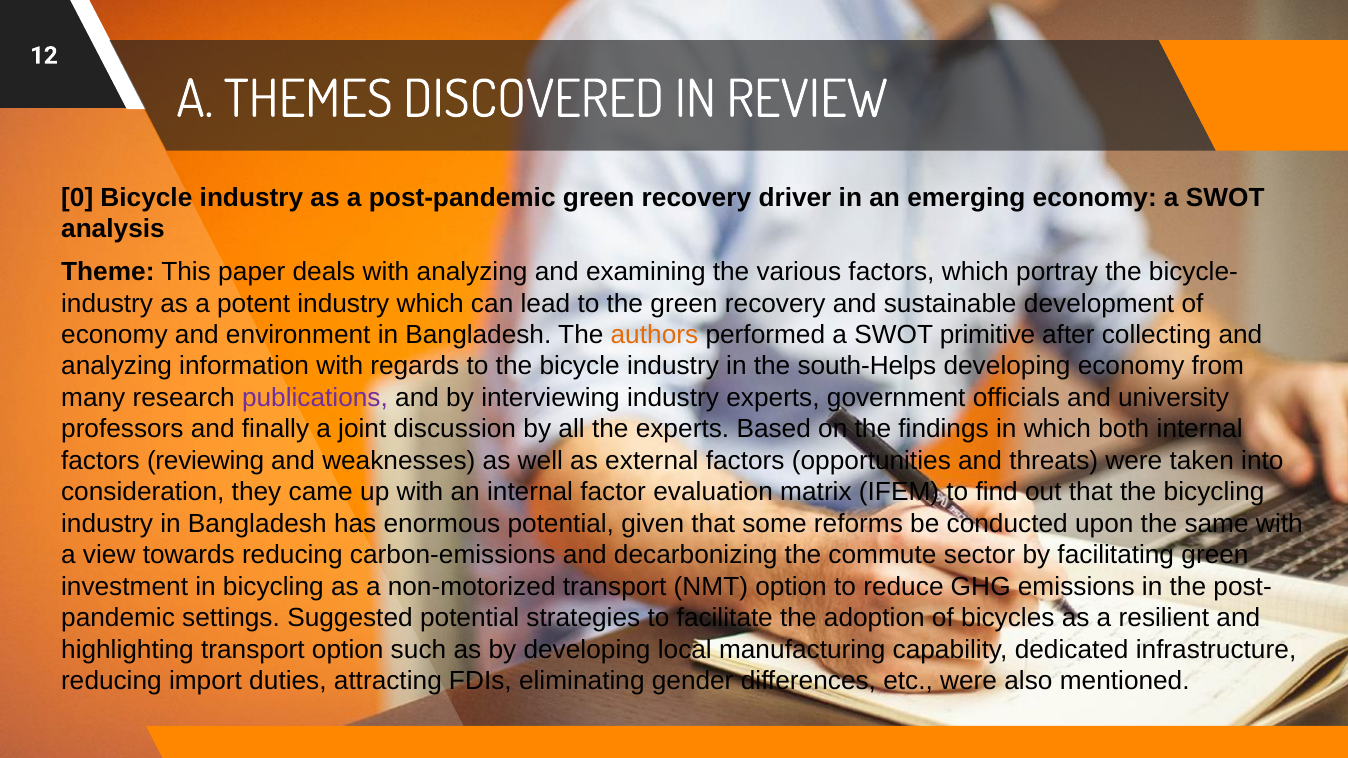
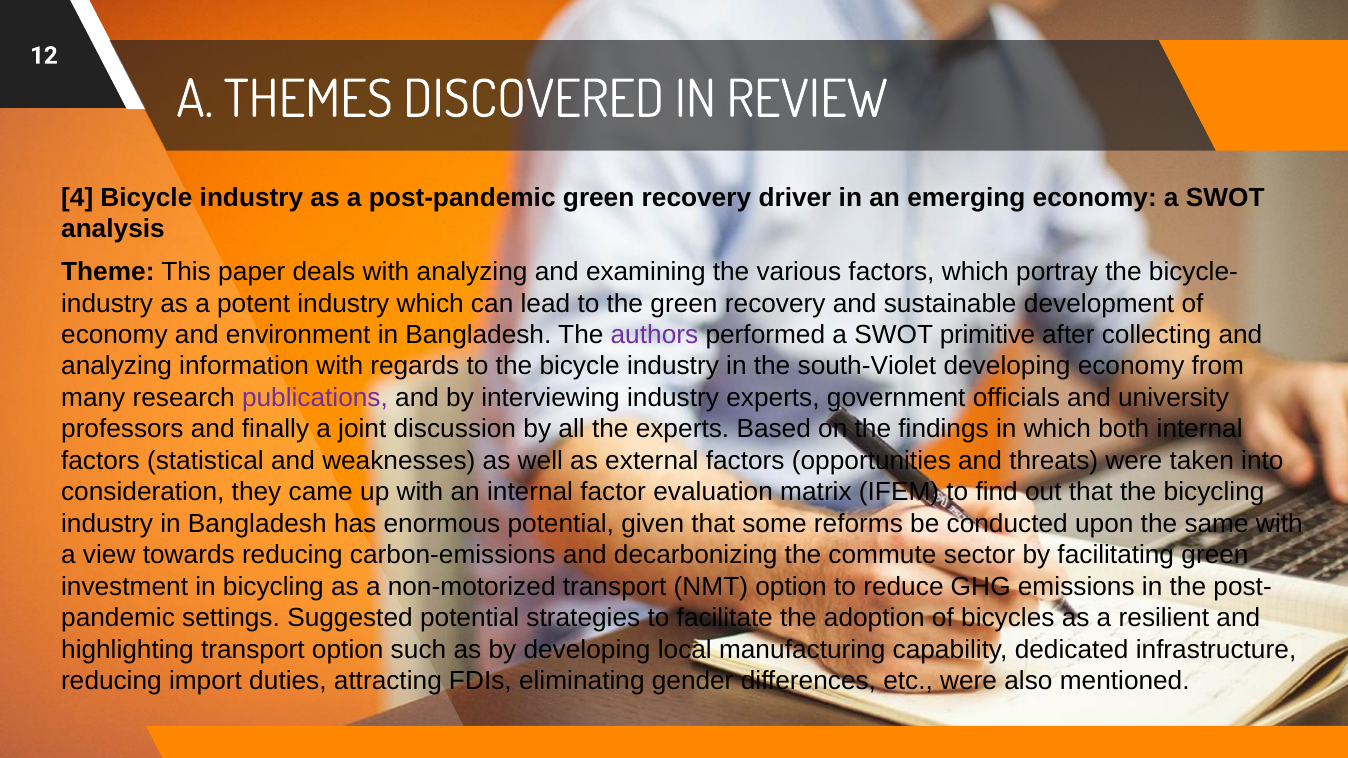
0: 0 -> 4 (77, 198)
authors colour: orange -> purple (654, 335)
south-Helps: south-Helps -> south-Violet (867, 366)
reviewing: reviewing -> statistical (205, 461)
